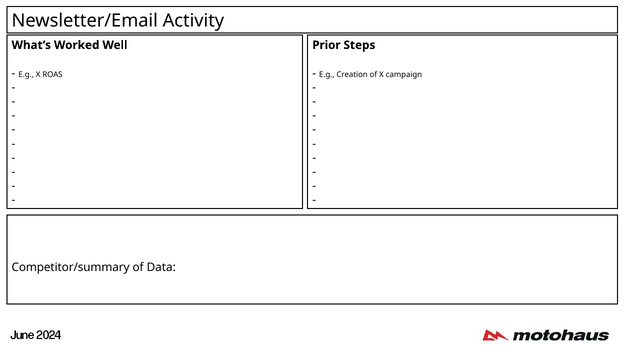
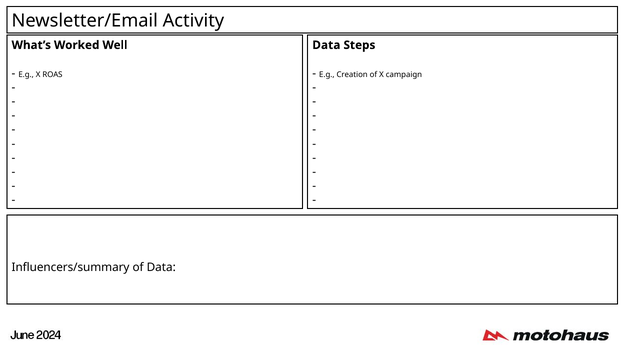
Prior: Prior -> Data (326, 45)
Competitor/summary: Competitor/summary -> Influencers/summary (71, 267)
